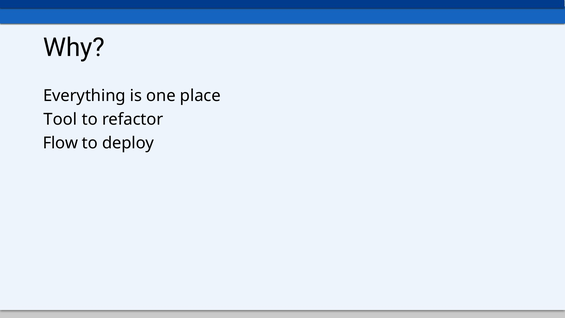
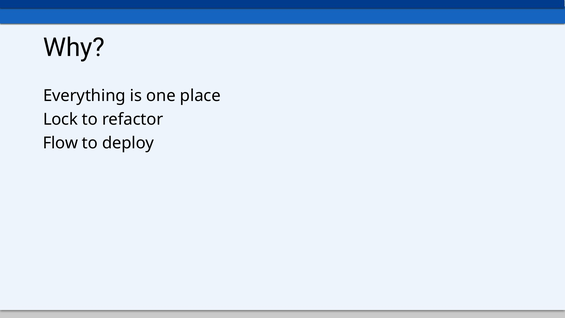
Tool: Tool -> Lock (60, 119)
